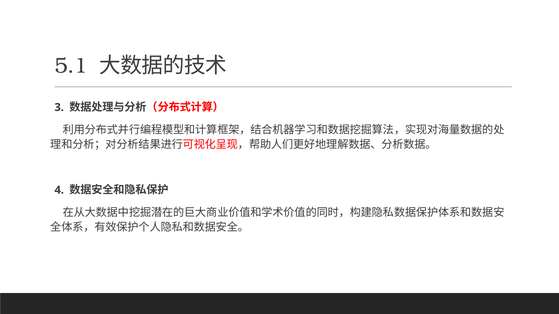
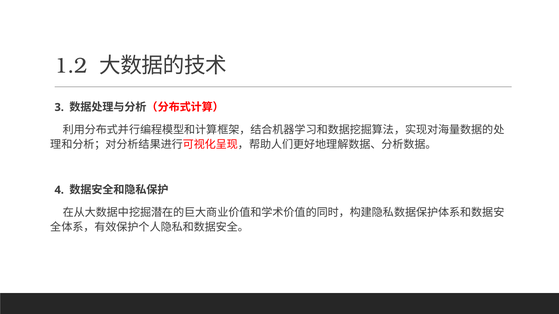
5.1: 5.1 -> 1.2 (71, 66)
